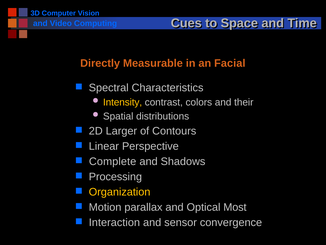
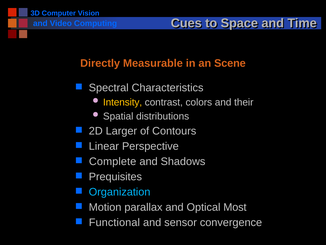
Facial: Facial -> Scene (230, 63)
Processing: Processing -> Prequisites (115, 176)
Organization colour: yellow -> light blue (120, 192)
Interaction: Interaction -> Functional (114, 222)
